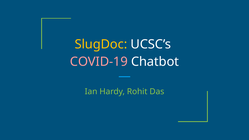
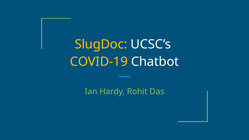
COVID-19 colour: pink -> yellow (99, 62)
